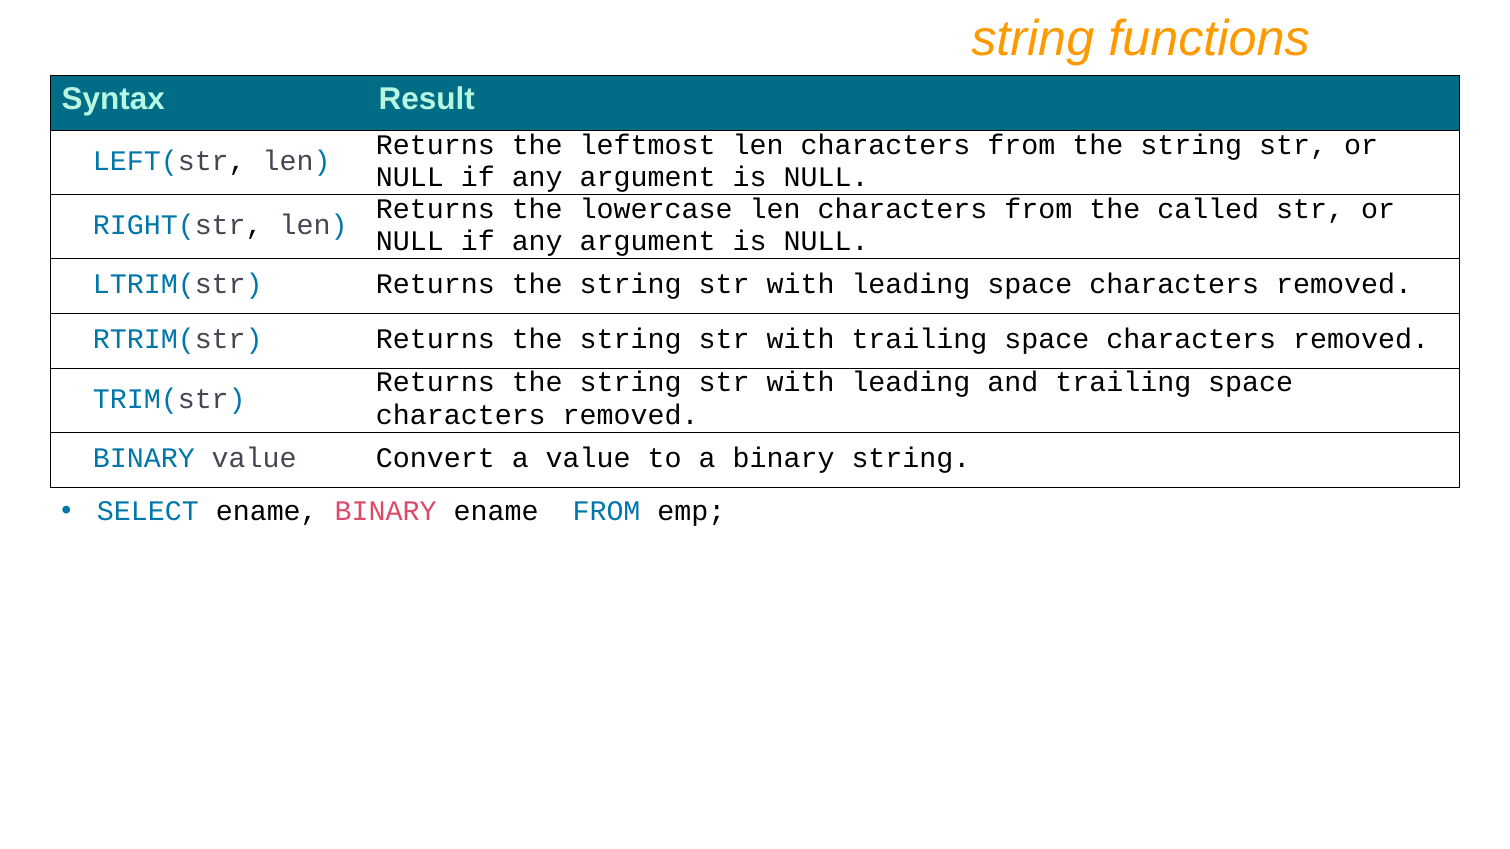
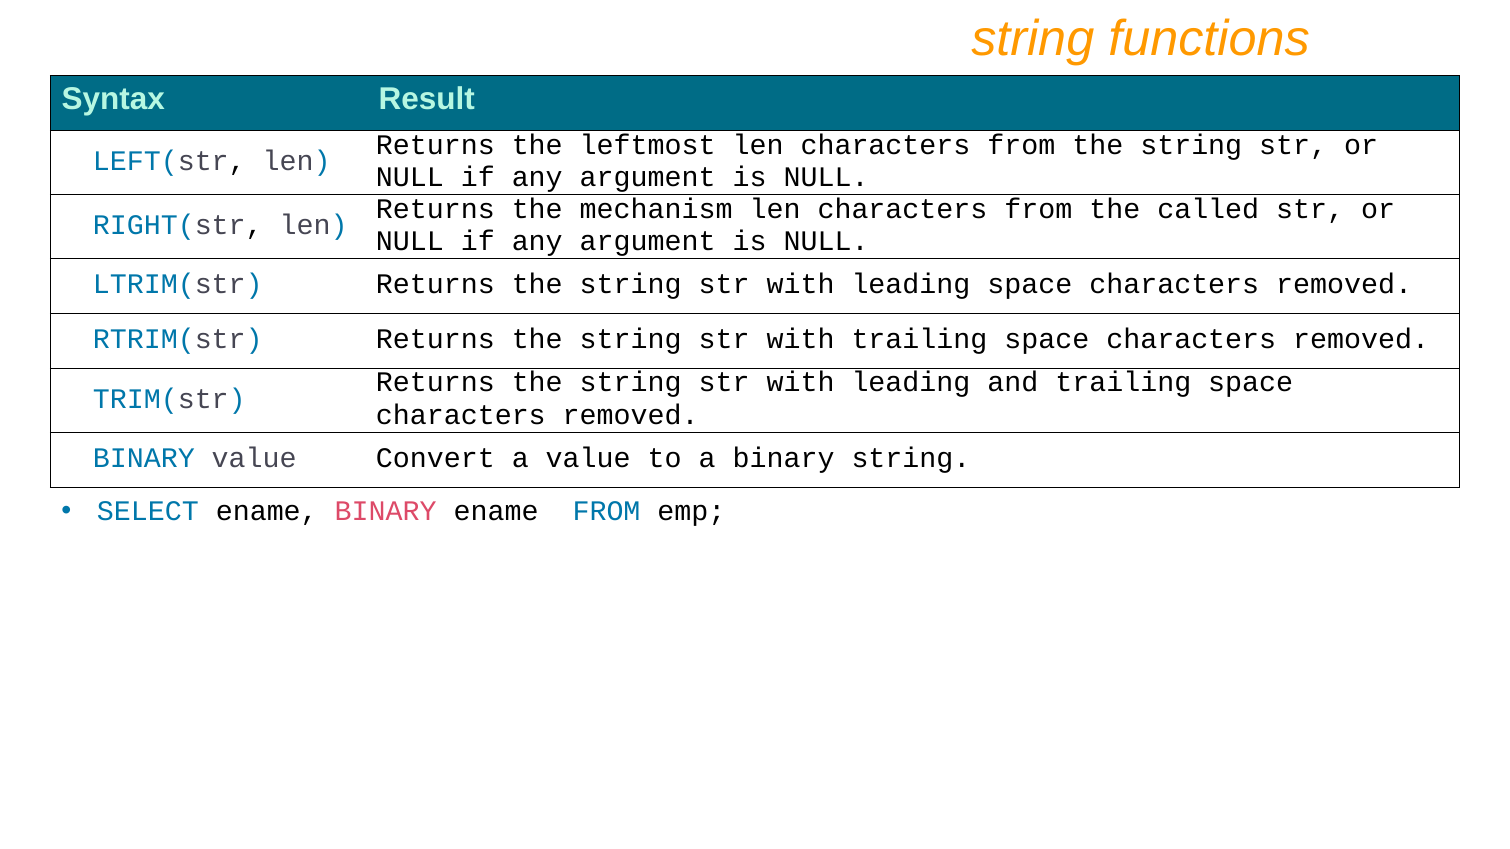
lowercase: lowercase -> mechanism (656, 209)
